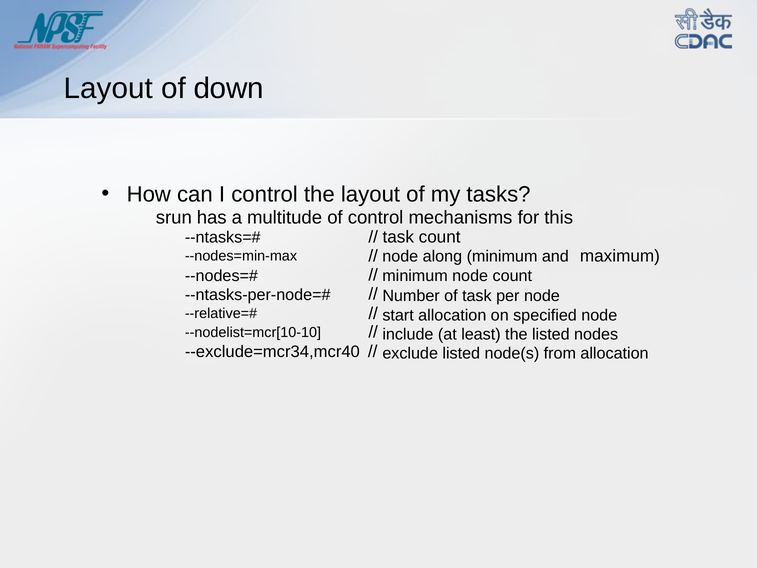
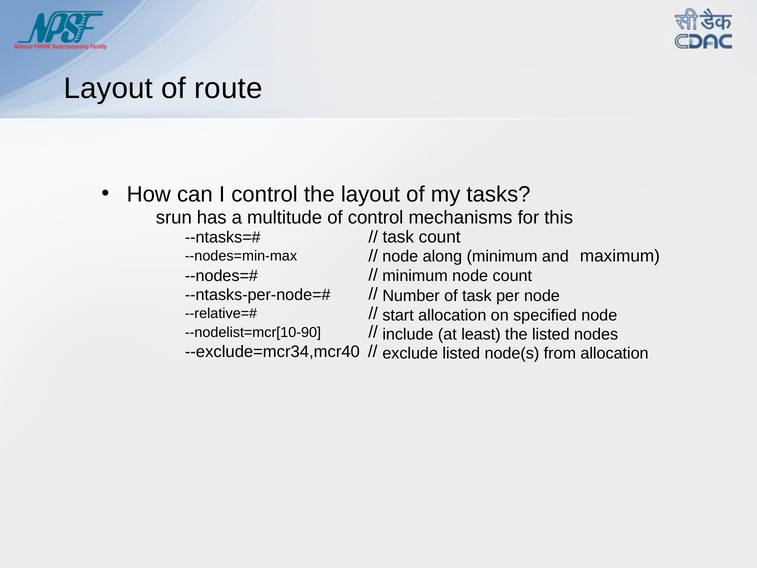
down: down -> route (228, 89)
--nodelist=mcr[10-10: --nodelist=mcr[10-10 -> --nodelist=mcr[10-90 (253, 332)
